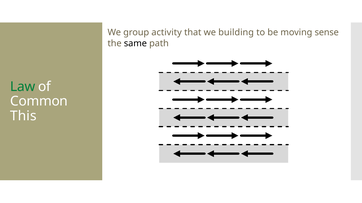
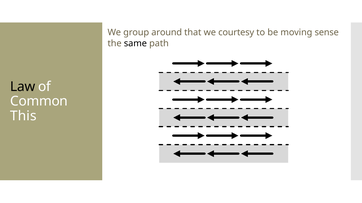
activity: activity -> around (167, 33)
building: building -> courtesy (236, 33)
Law colour: green -> black (23, 87)
